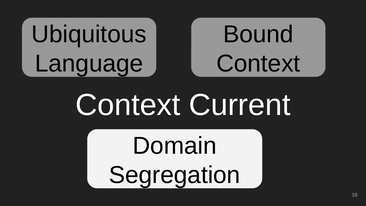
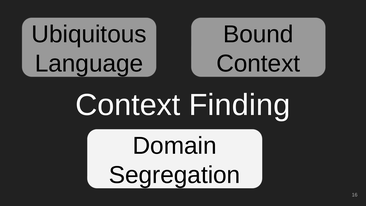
Current: Current -> Finding (240, 105)
